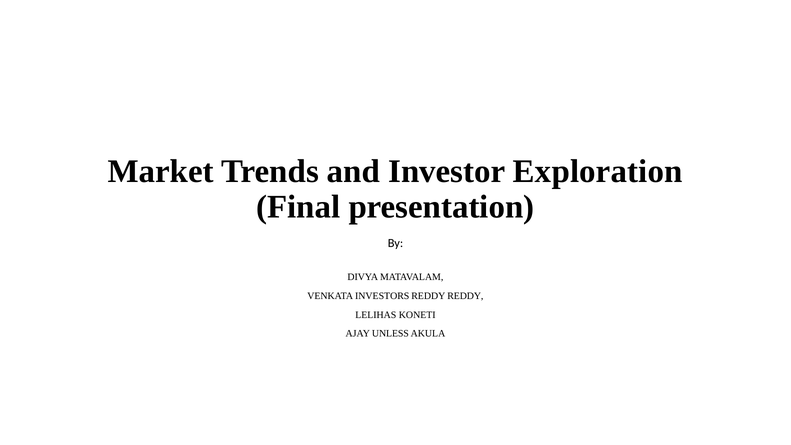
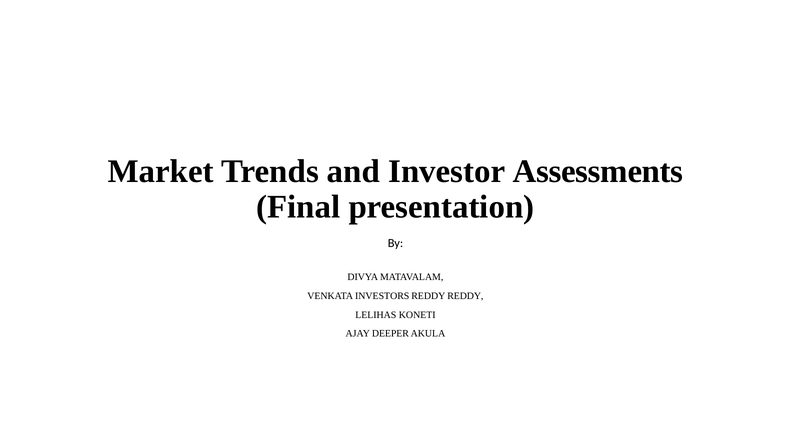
Exploration: Exploration -> Assessments (598, 171)
UNLESS: UNLESS -> DEEPER (390, 334)
